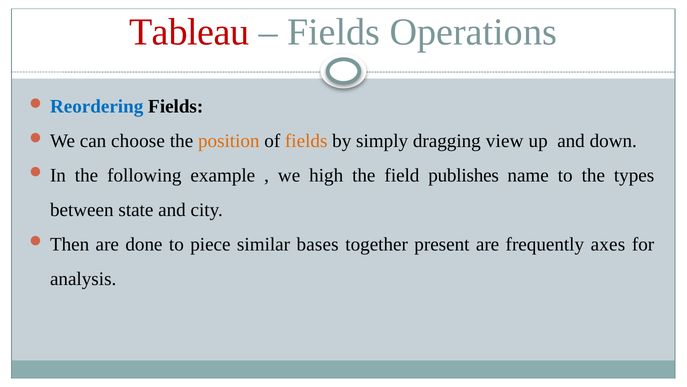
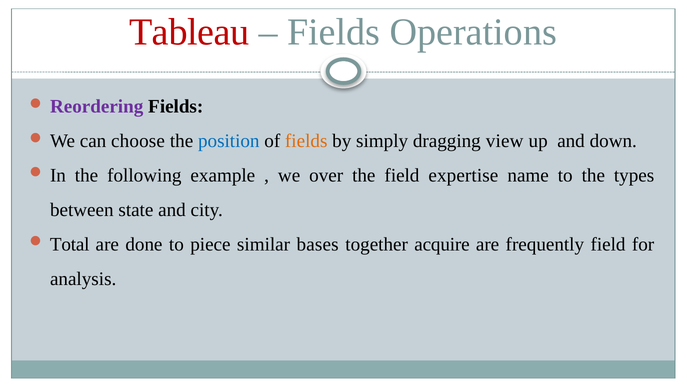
Reordering colour: blue -> purple (97, 106)
position colour: orange -> blue (229, 141)
high: high -> over (326, 175)
publishes: publishes -> expertise (463, 175)
Then: Then -> Total (70, 244)
present: present -> acquire (442, 244)
frequently axes: axes -> field (608, 244)
